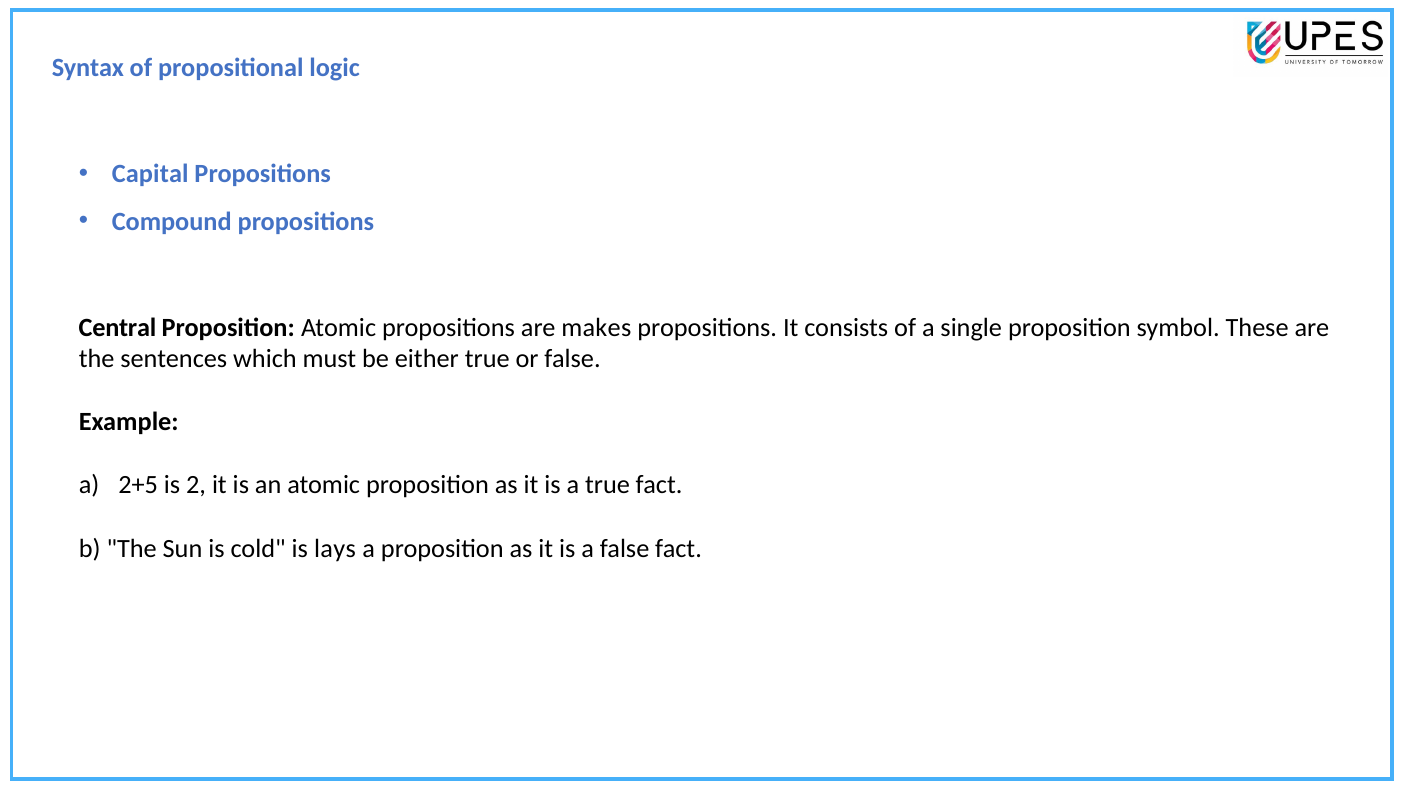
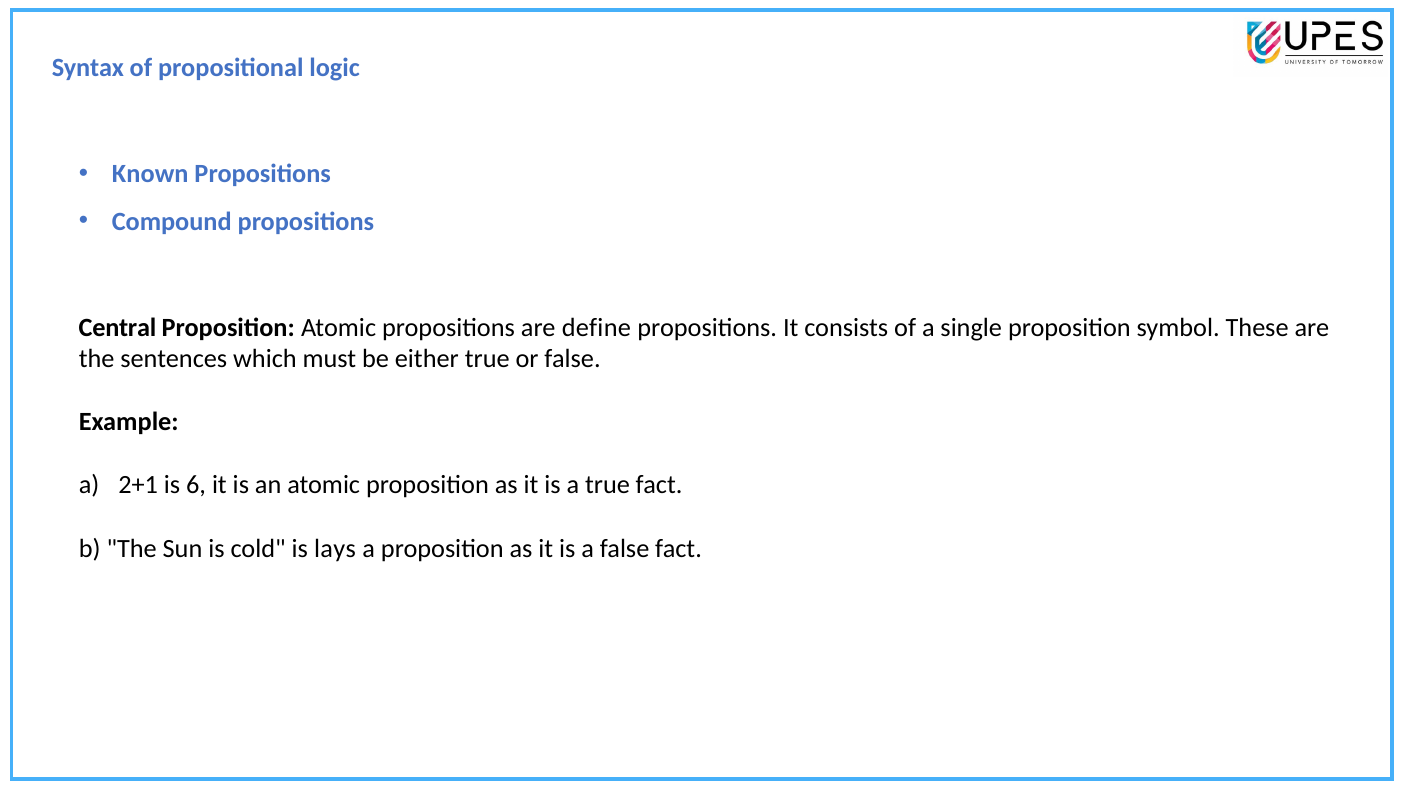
Capital: Capital -> Known (150, 174)
makes: makes -> define (596, 328)
2+5: 2+5 -> 2+1 (138, 485)
2: 2 -> 6 (196, 485)
